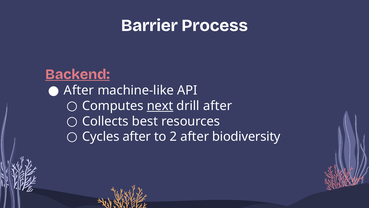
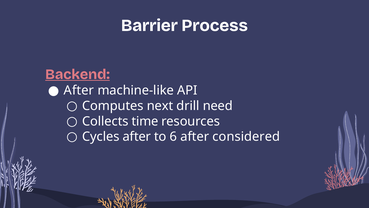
next underline: present -> none (160, 106)
drill after: after -> need (218, 106)
best: best -> time (145, 121)
2: 2 -> 6 (173, 136)
biodiversity: biodiversity -> considered (246, 136)
